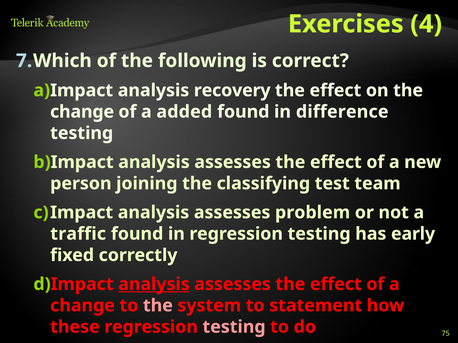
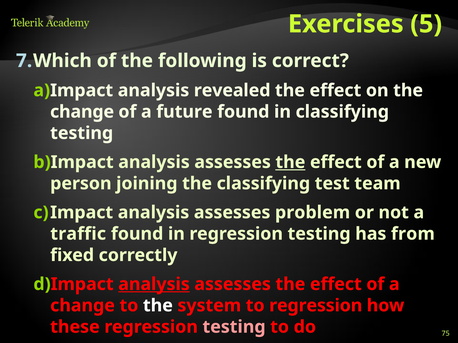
4: 4 -> 5 (426, 24)
recovery: recovery -> revealed (232, 91)
added: added -> future (184, 112)
in difference: difference -> classifying (342, 112)
the underline: none -> present (290, 162)
early: early -> from (413, 234)
the colour: pink -> white (158, 306)
to statement: statement -> regression (316, 306)
